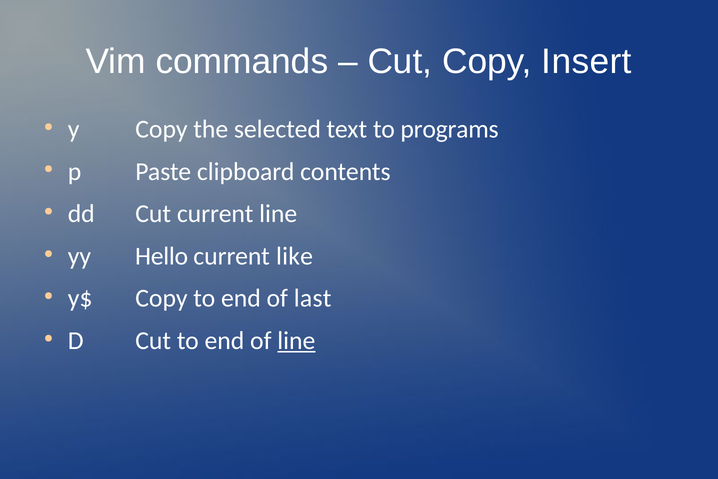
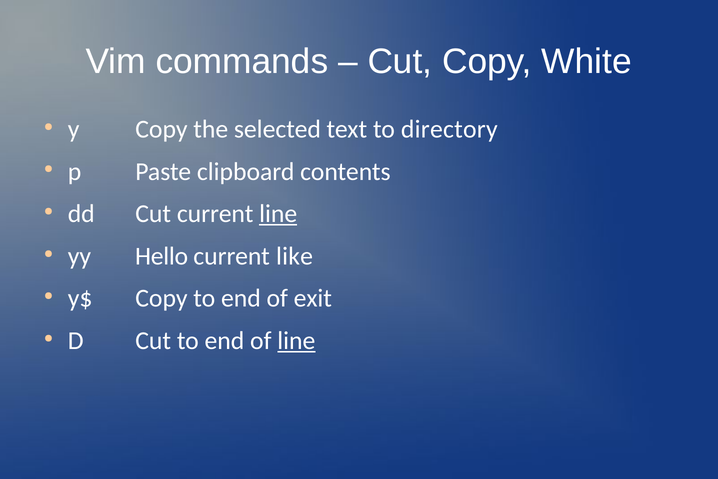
Insert: Insert -> White (587, 61)
programs: programs -> directory (449, 129)
line underline: none -> present (278, 214)
last: last -> exit (313, 298)
